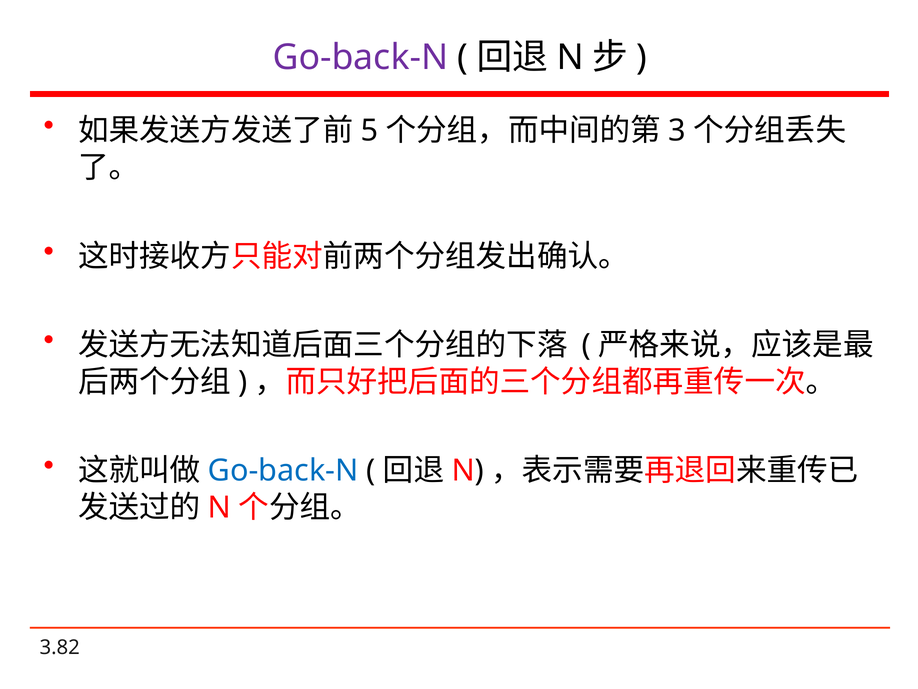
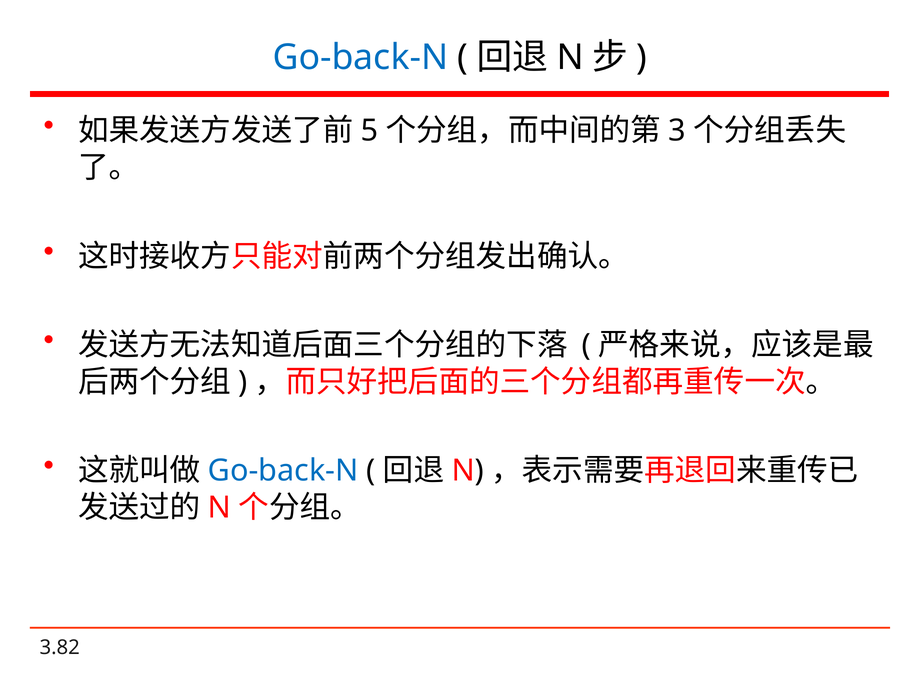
Go-back-N colour: purple -> blue (360, 58)
